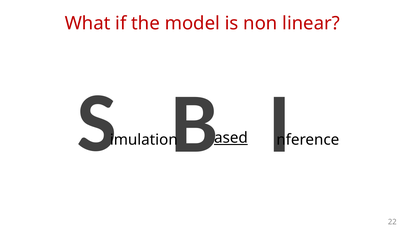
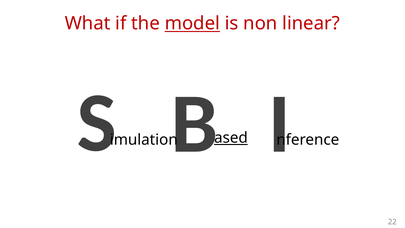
model underline: none -> present (192, 23)
